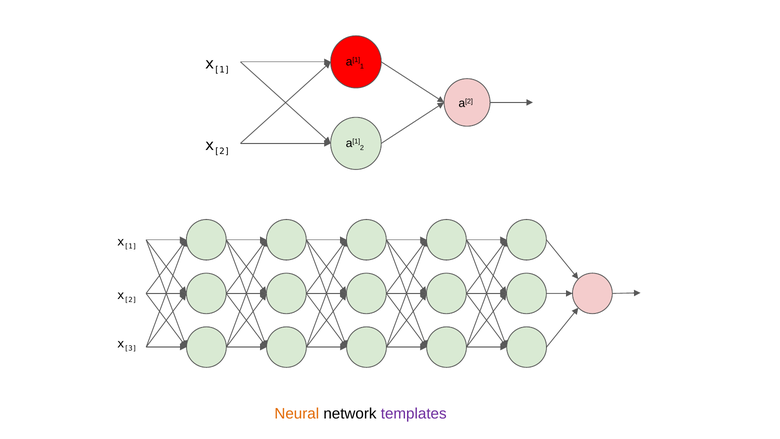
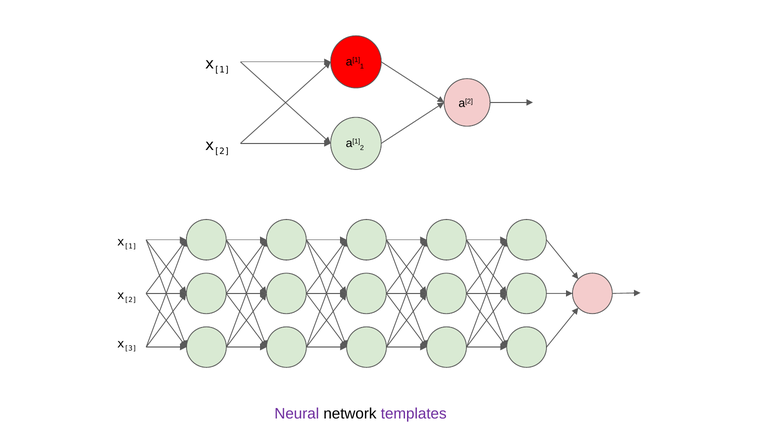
Neural colour: orange -> purple (297, 413)
